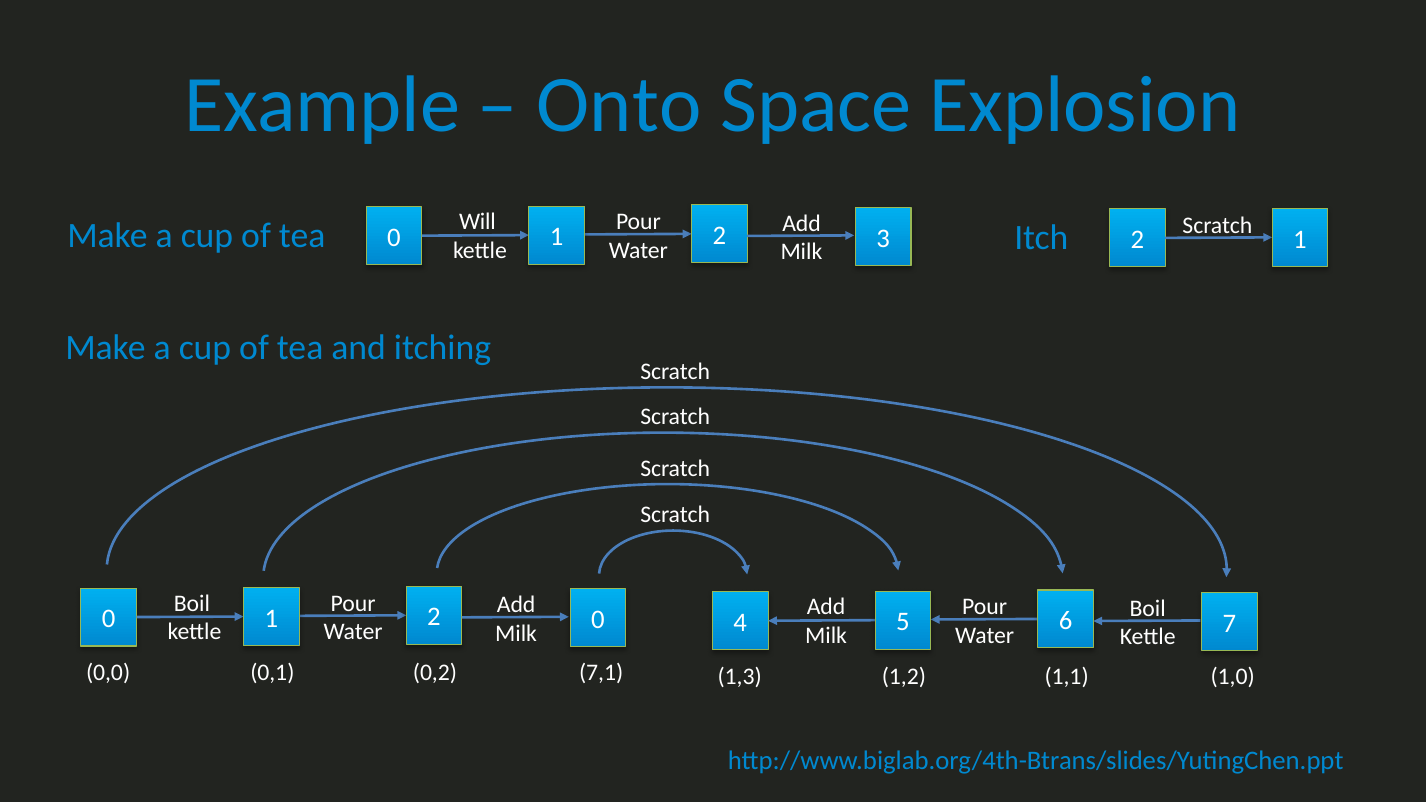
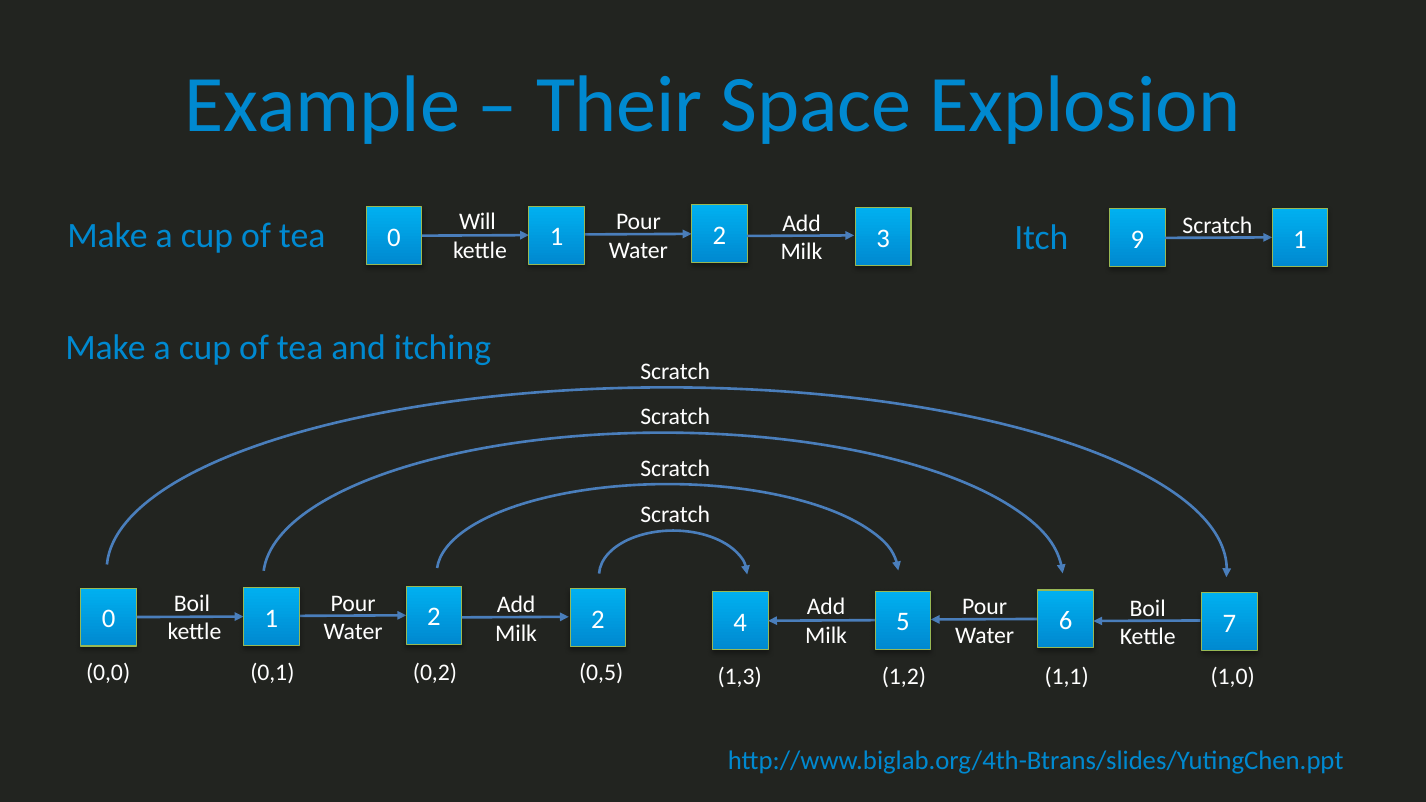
Onto: Onto -> Their (619, 105)
Milk 2: 2 -> 9 (1137, 240)
Water 0: 0 -> 2 (598, 620)
7,1: 7,1 -> 0,5 (601, 673)
